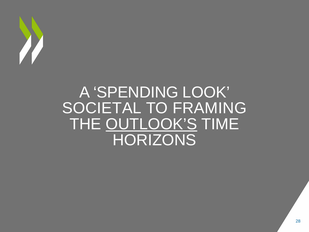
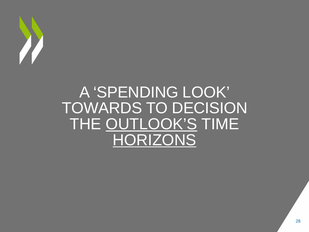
SOCIETAL: SOCIETAL -> TOWARDS (102, 108)
FRAMING: FRAMING -> DECISION (210, 108)
HORIZONS underline: none -> present (154, 140)
